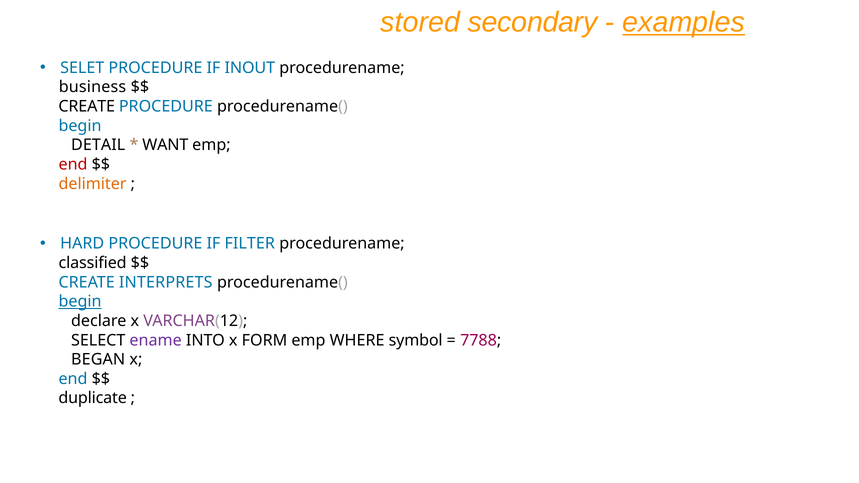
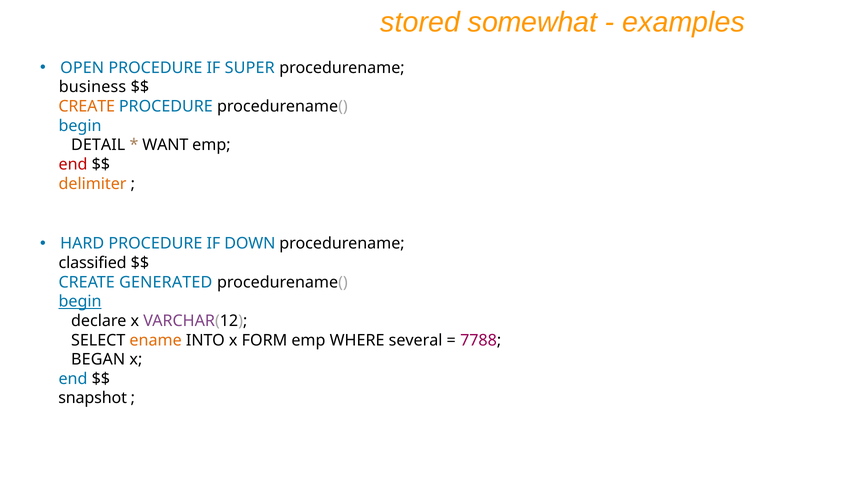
secondary: secondary -> somewhat (533, 22)
examples underline: present -> none (684, 22)
SELET: SELET -> OPEN (82, 68)
INOUT: INOUT -> SUPER (250, 68)
CREATE colour: black -> orange (87, 107)
FILTER: FILTER -> DOWN (250, 244)
INTERPRETS: INTERPRETS -> GENERATED (166, 282)
ename colour: purple -> orange (156, 340)
symbol: symbol -> several (416, 340)
duplicate: duplicate -> snapshot (93, 398)
